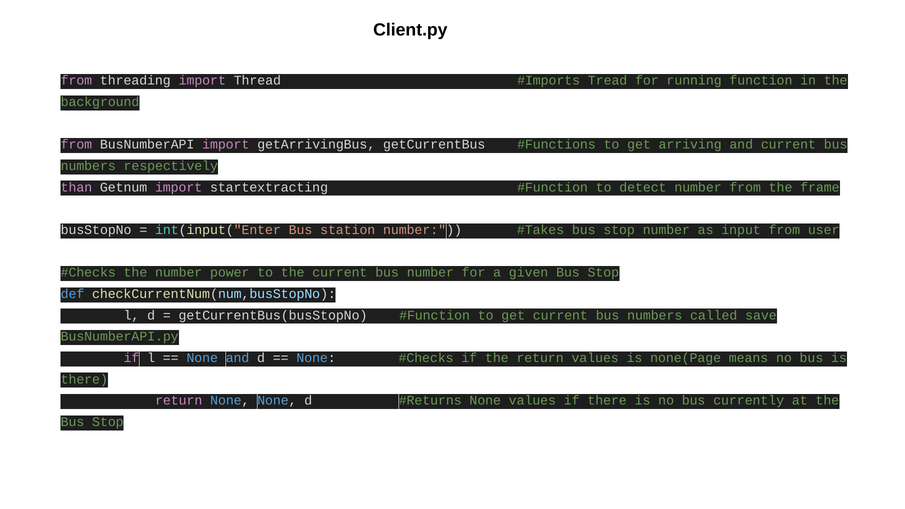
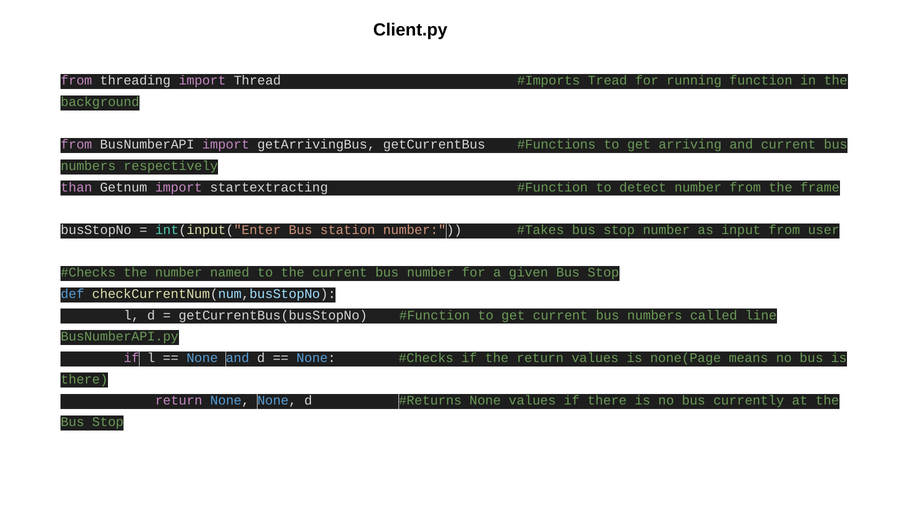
power: power -> named (230, 273)
save: save -> line (761, 315)
